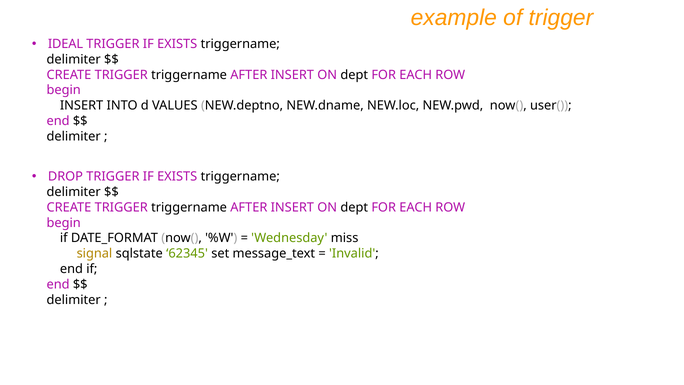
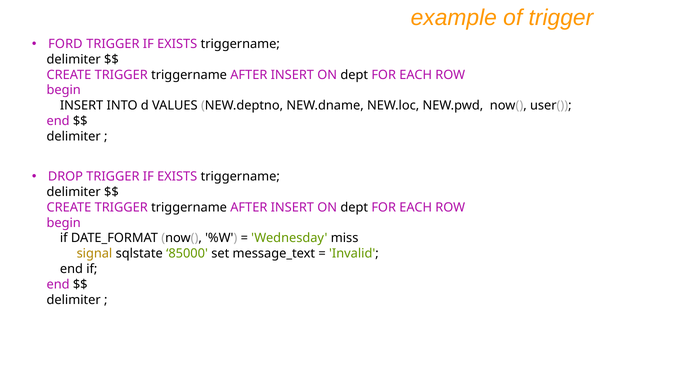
IDEAL: IDEAL -> FORD (65, 44)
62345: 62345 -> 85000 (187, 253)
